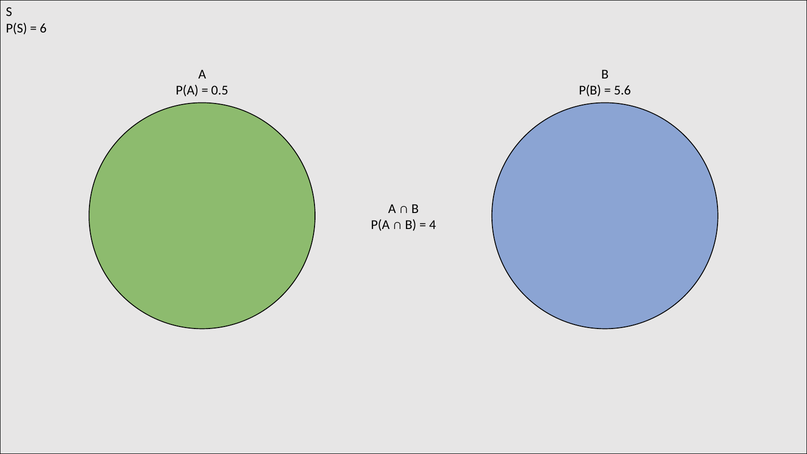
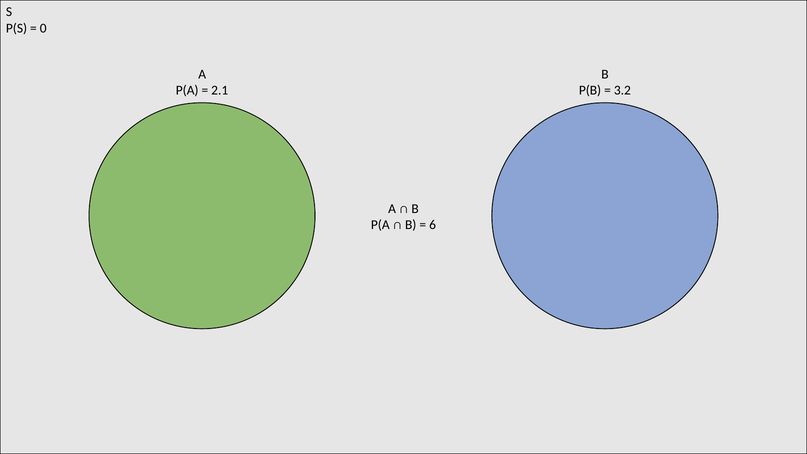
6: 6 -> 0 (43, 28)
0.5: 0.5 -> 2.1 (220, 90)
5.6: 5.6 -> 3.2 (622, 90)
4: 4 -> 6 (433, 225)
